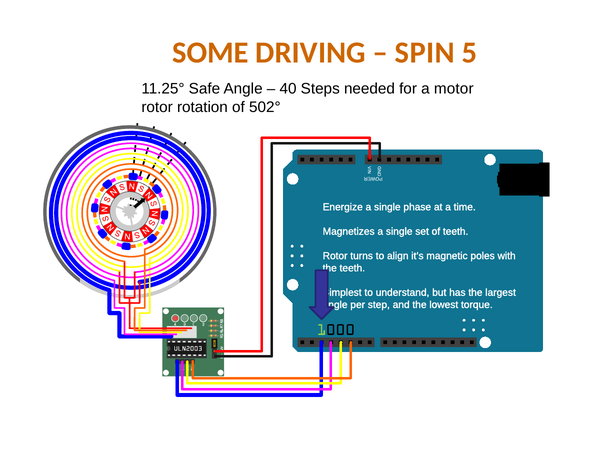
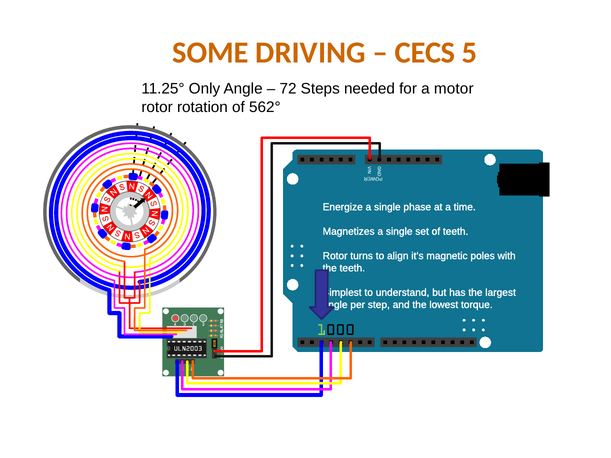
SPIN: SPIN -> CECS (425, 53)
Safe: Safe -> Only (204, 89)
40: 40 -> 72 (288, 89)
502°: 502° -> 562° (265, 107)
